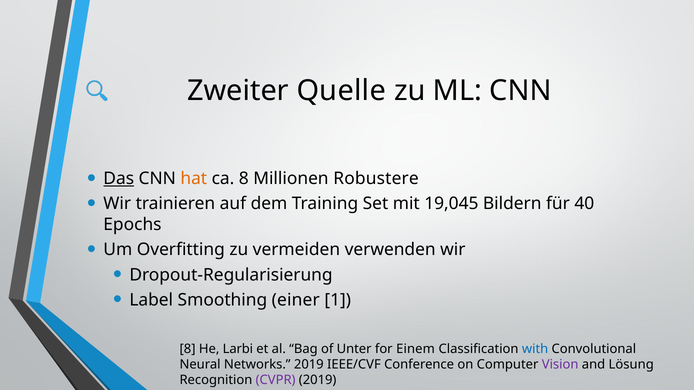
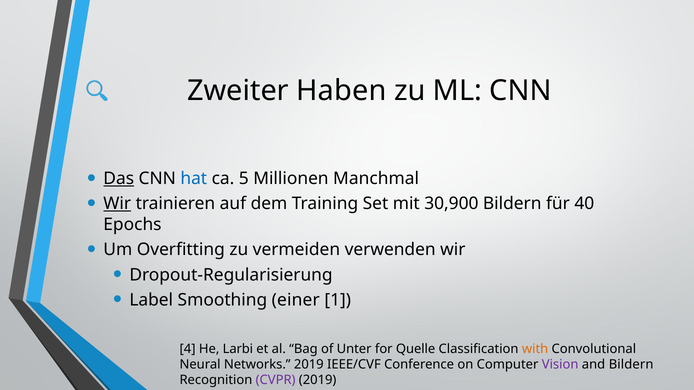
Quelle: Quelle -> Haben (341, 91)
hat colour: orange -> blue (194, 179)
ca 8: 8 -> 5 (244, 179)
Robustere: Robustere -> Manchmal (376, 179)
Wir underline: none -> present (117, 204)
19,045: 19,045 -> 30,900 (451, 204)
8: 8 -> 4 (188, 349)
Einem: Einem -> Quelle (416, 349)
with colour: blue -> orange (535, 349)
and Lösung: Lösung -> Bildern (631, 365)
